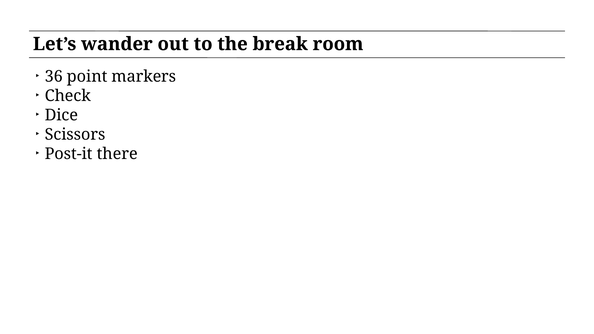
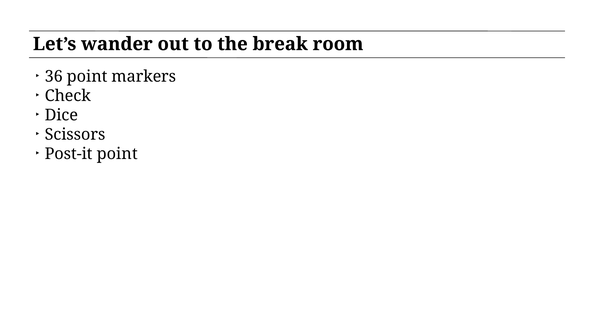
Post-it there: there -> point (117, 154)
